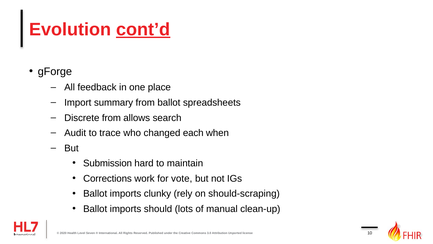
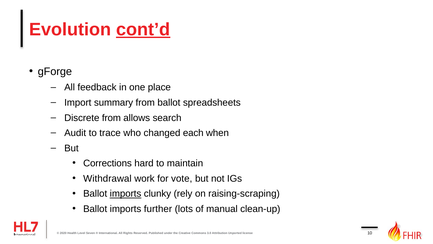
Submission: Submission -> Corrections (108, 163)
Corrections: Corrections -> Withdrawal (107, 178)
imports underline: none -> present (126, 193)
should-scraping: should-scraping -> raising-scraping (244, 193)
should: should -> further (158, 209)
